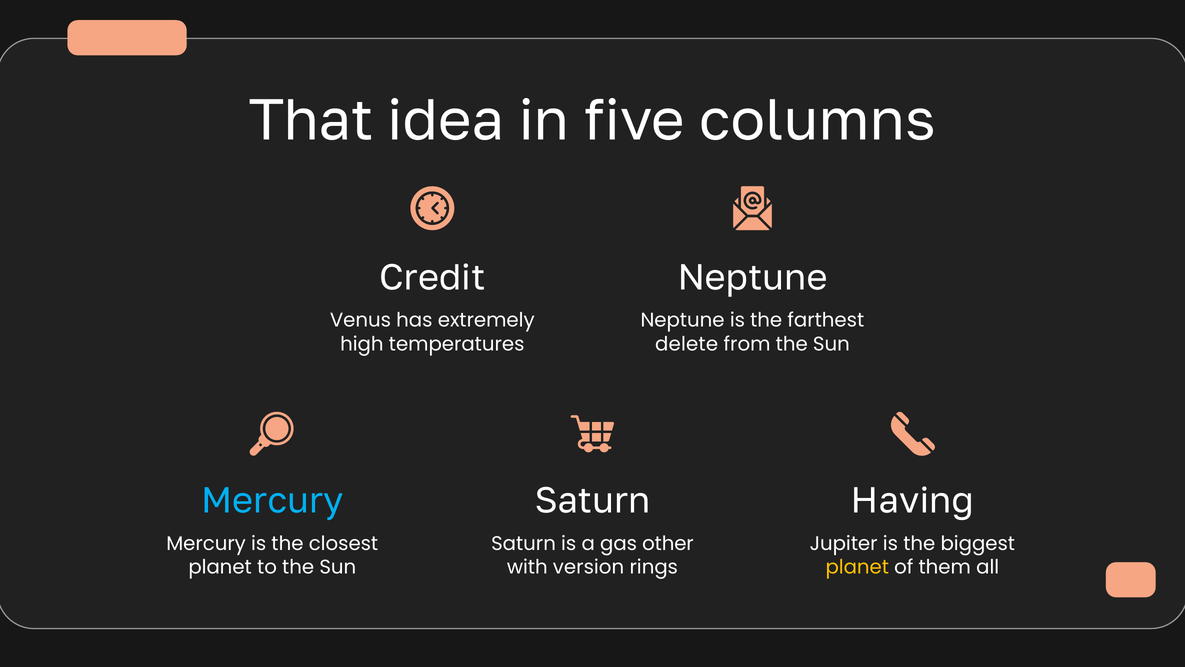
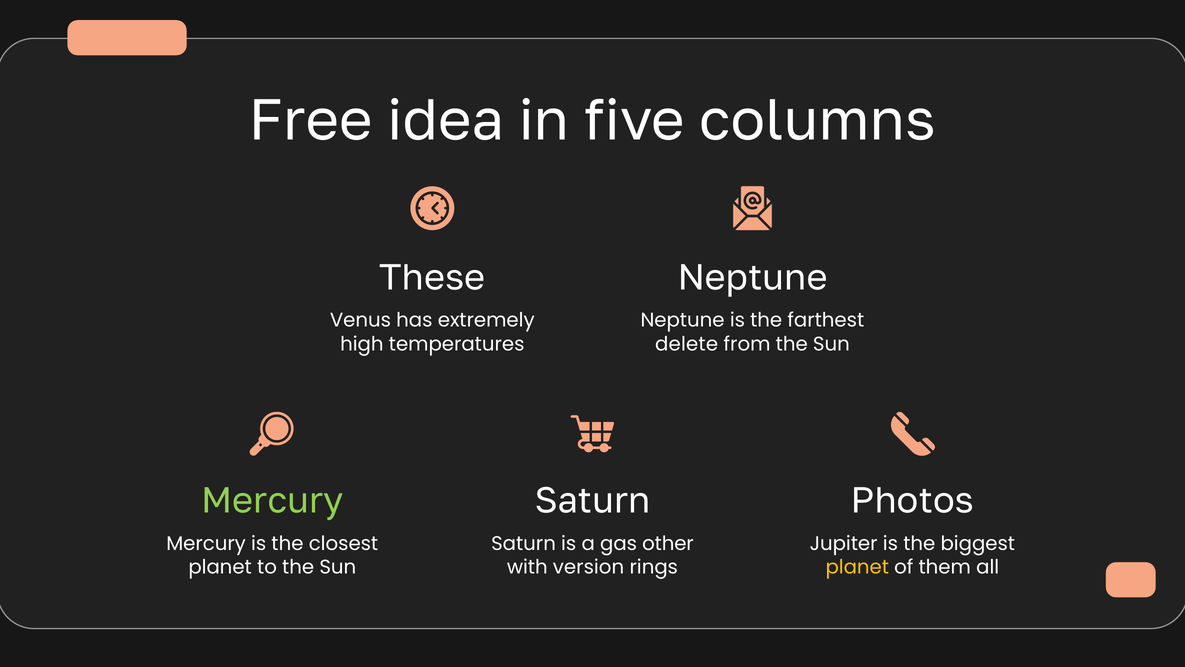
That: That -> Free (311, 121)
Credit: Credit -> These (432, 278)
Mercury colour: light blue -> light green (272, 501)
Having: Having -> Photos (913, 501)
